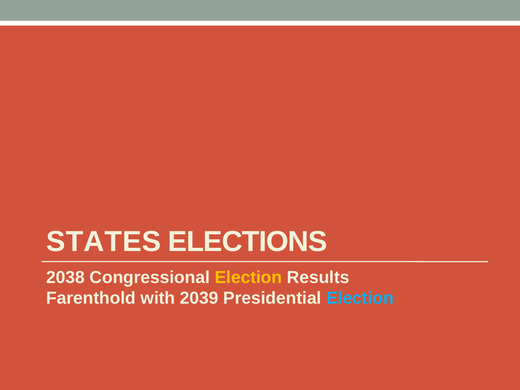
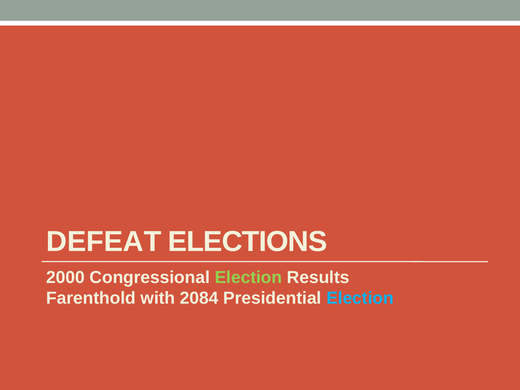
STATES: STATES -> DEFEAT (104, 242)
2038: 2038 -> 2000 (66, 277)
Election colour: yellow -> light green (248, 277)
2039: 2039 -> 2084 (199, 298)
